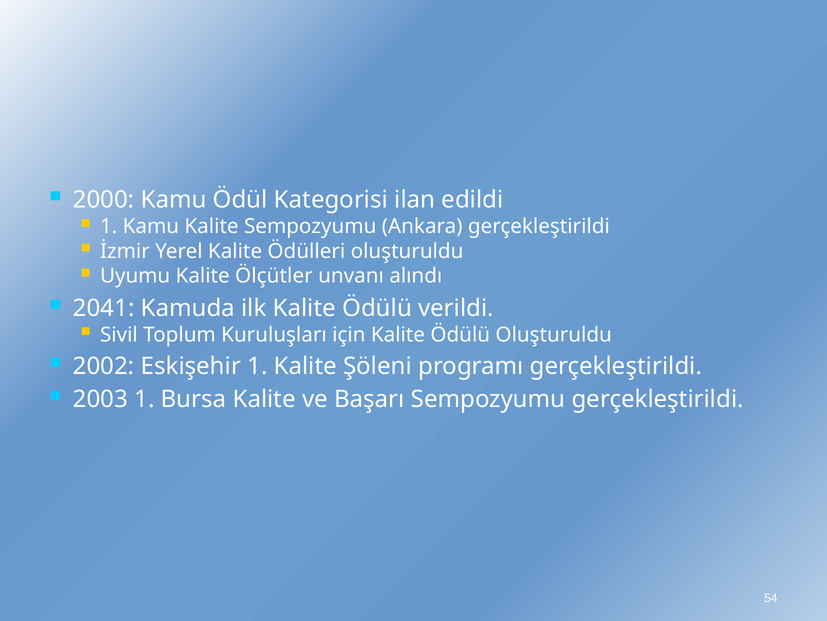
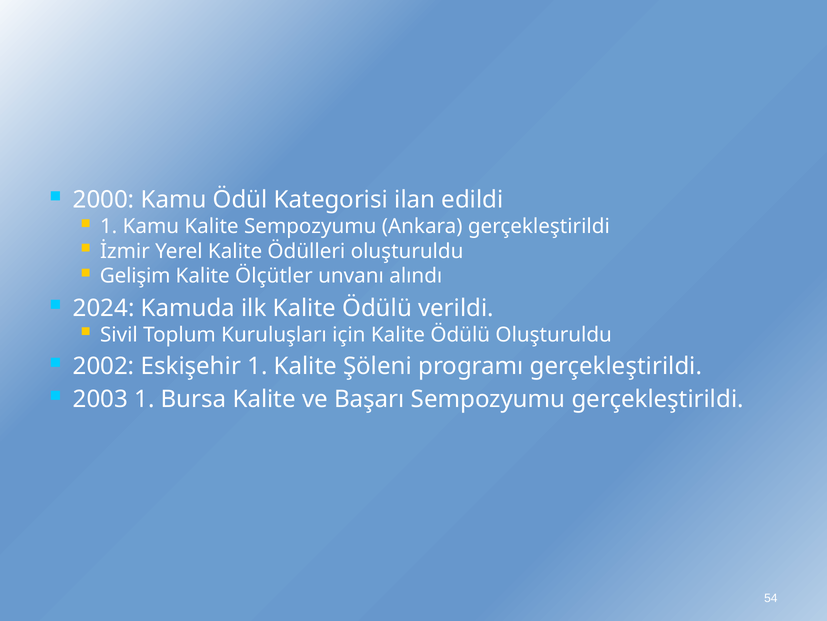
Uyumu: Uyumu -> Gelişim (135, 276)
2041: 2041 -> 2024 (104, 308)
